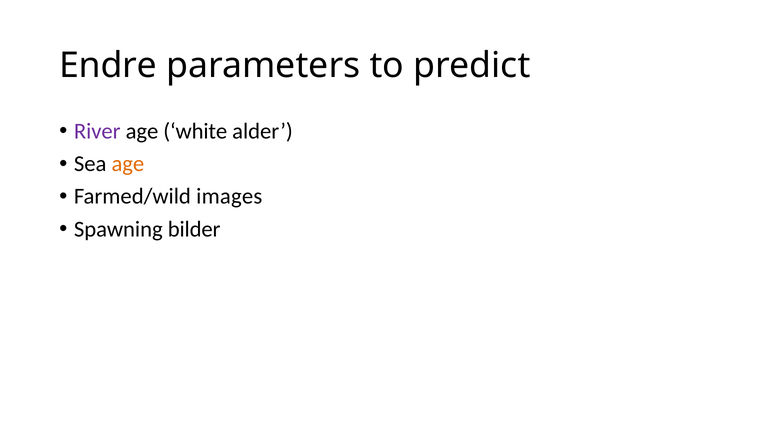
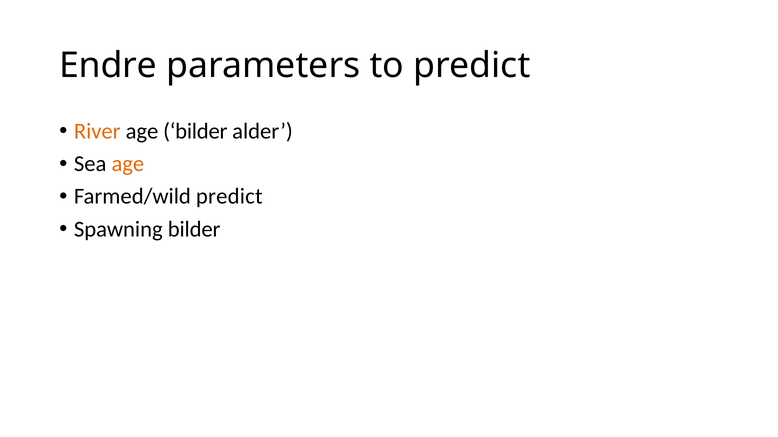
River colour: purple -> orange (97, 132)
age white: white -> bilder (195, 132)
Farmed/wild images: images -> predict (229, 197)
